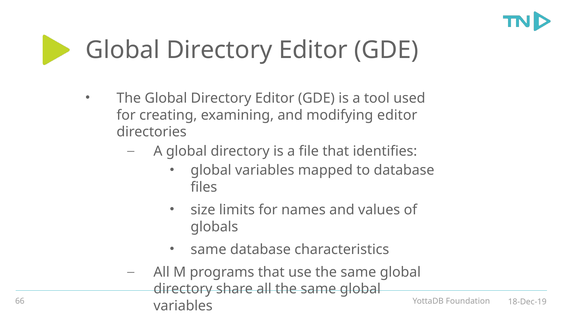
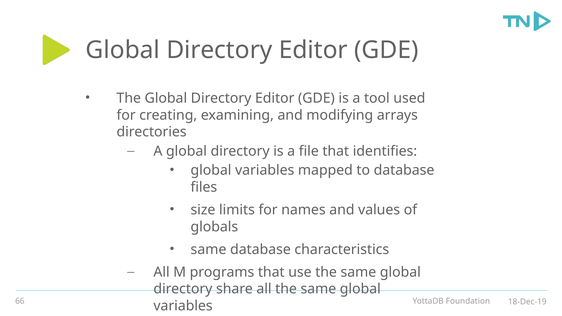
modifying editor: editor -> arrays (397, 115)
